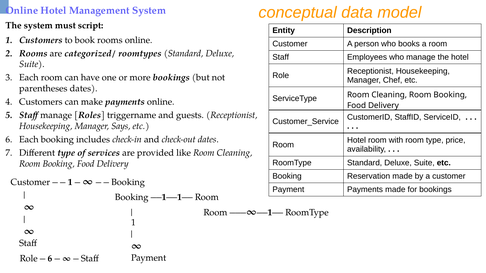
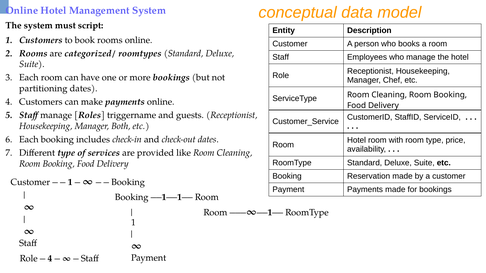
parentheses: parentheses -> partitioning (43, 89)
Says: Says -> Both (121, 126)
6: 6 -> 4 (50, 259)
